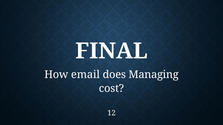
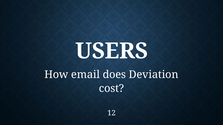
FINAL: FINAL -> USERS (112, 51)
Managing: Managing -> Deviation (154, 75)
